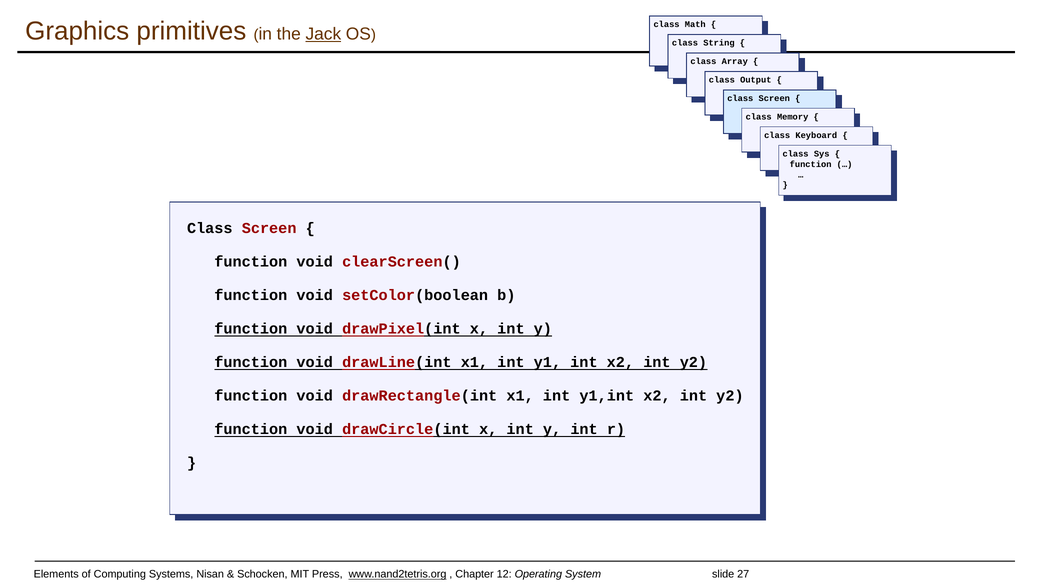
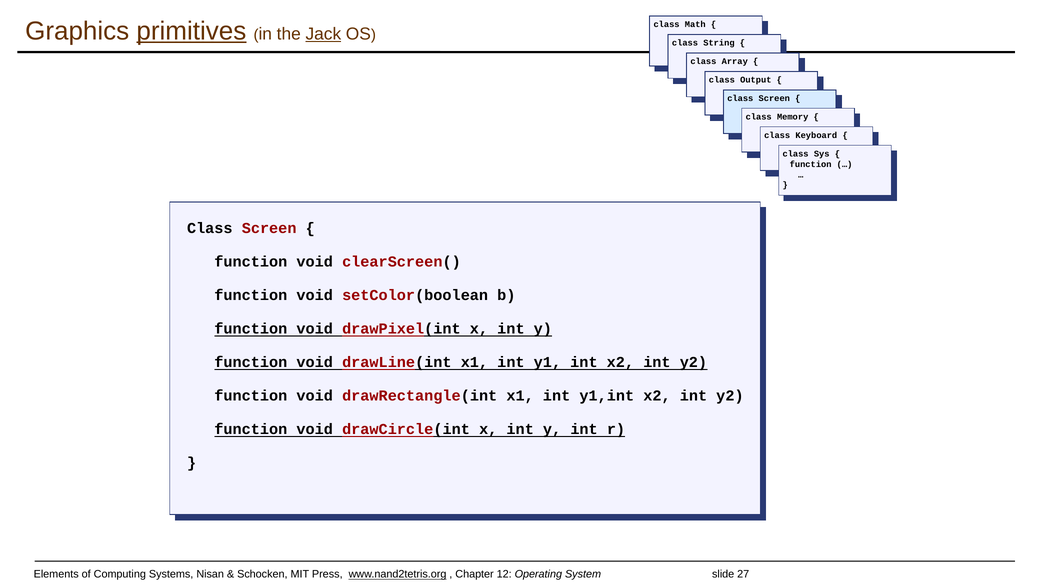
primitives underline: none -> present (191, 31)
